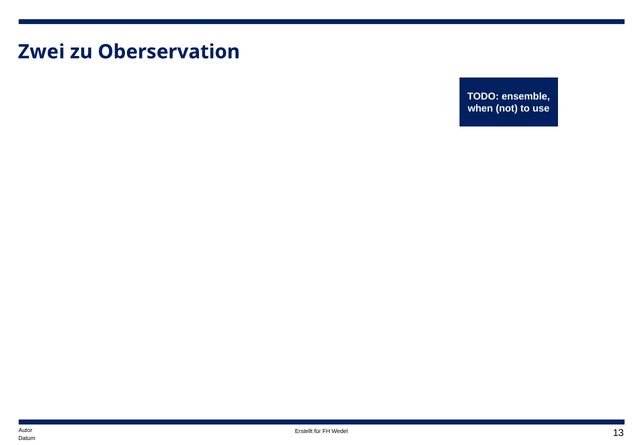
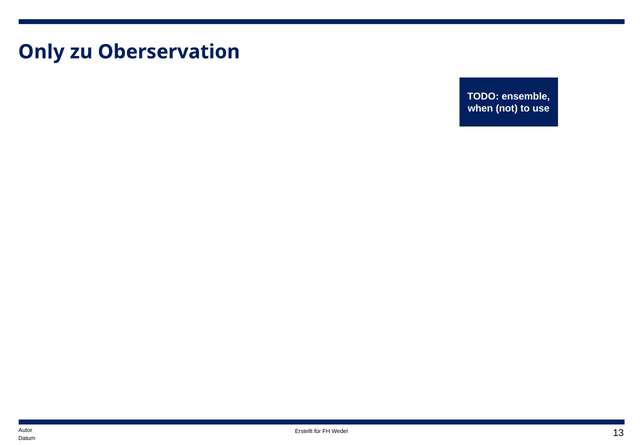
Zwei: Zwei -> Only (41, 52)
